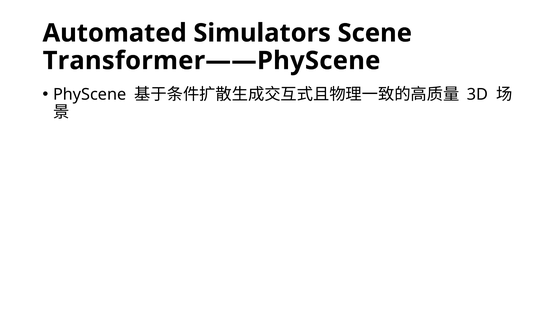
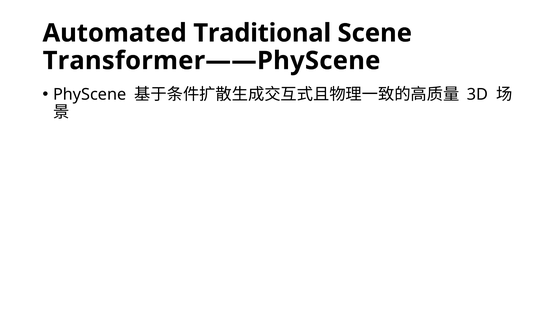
Simulators: Simulators -> Traditional (262, 33)
